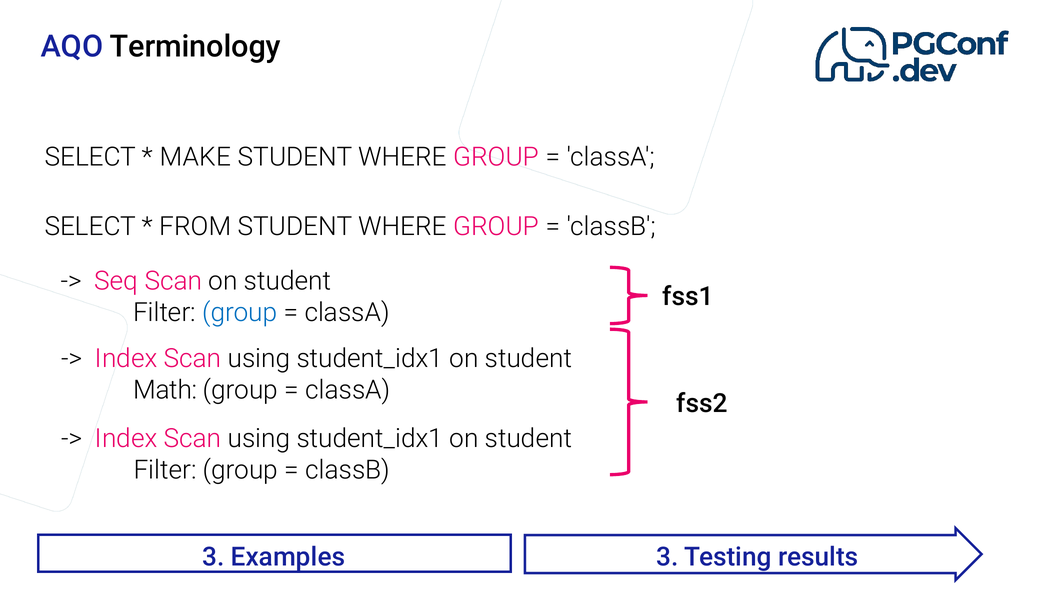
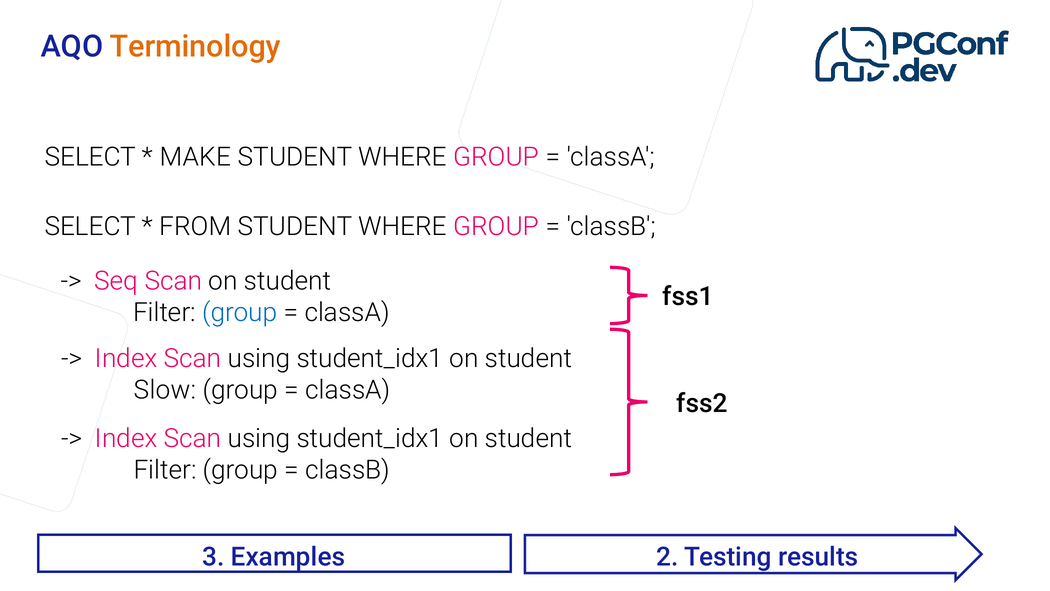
Terminology colour: black -> orange (195, 47)
Math: Math -> Slow (165, 390)
Examples 3: 3 -> 2 (667, 557)
